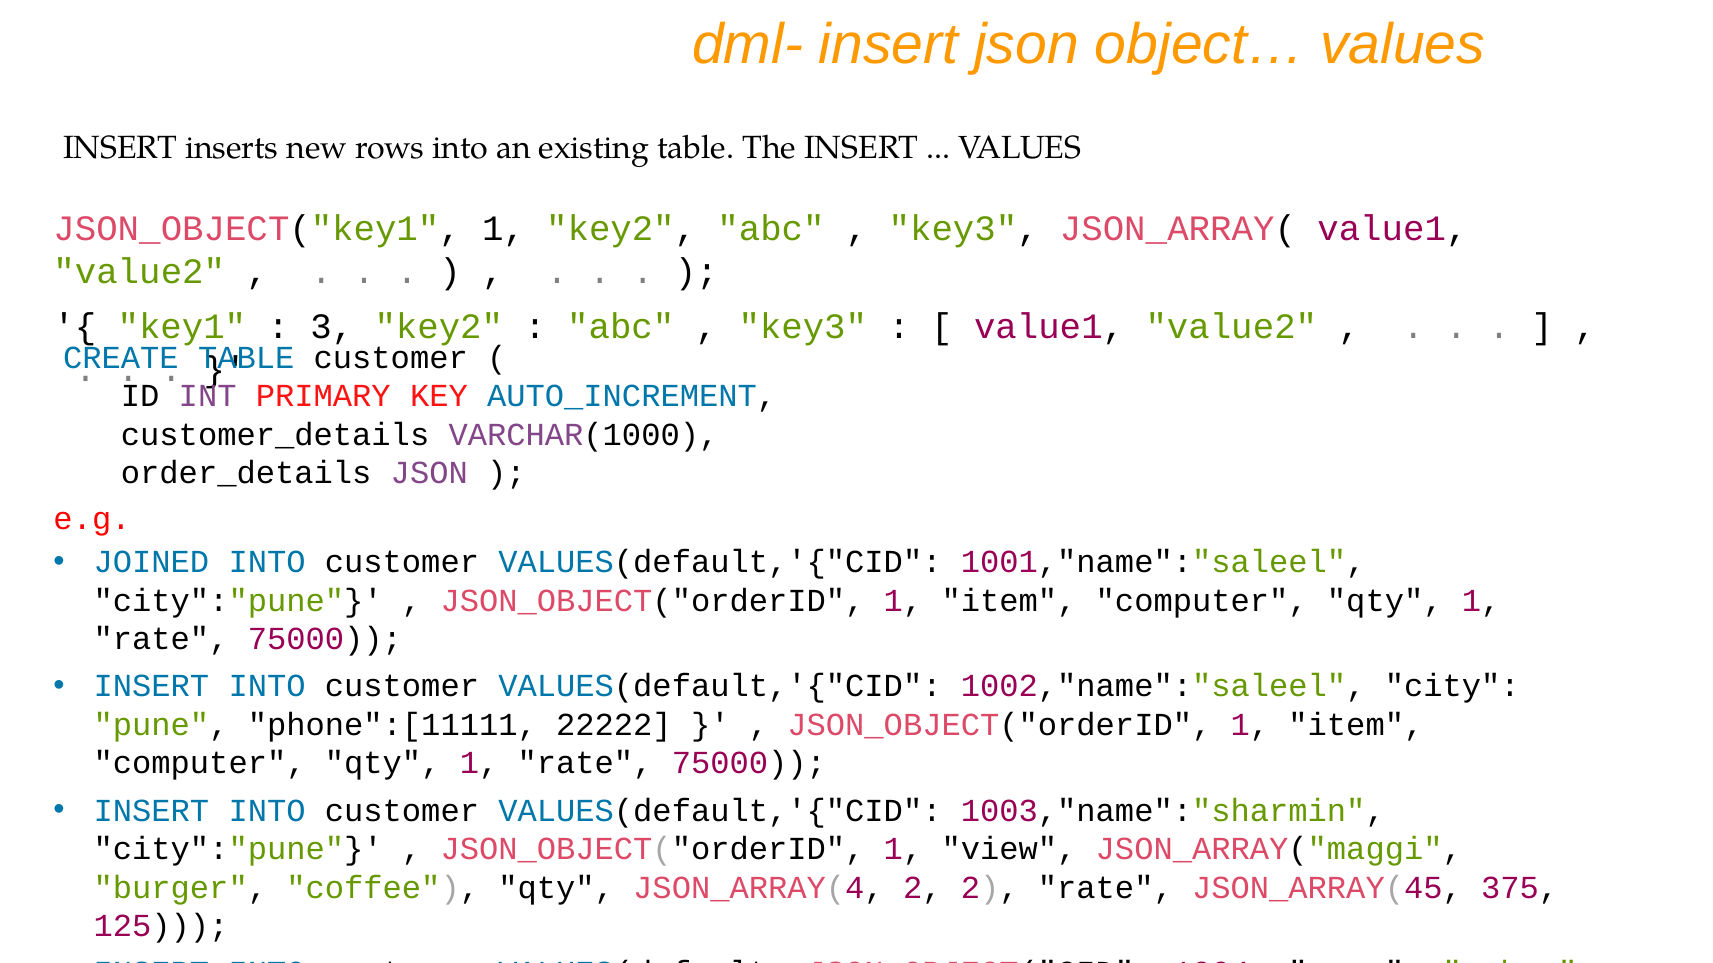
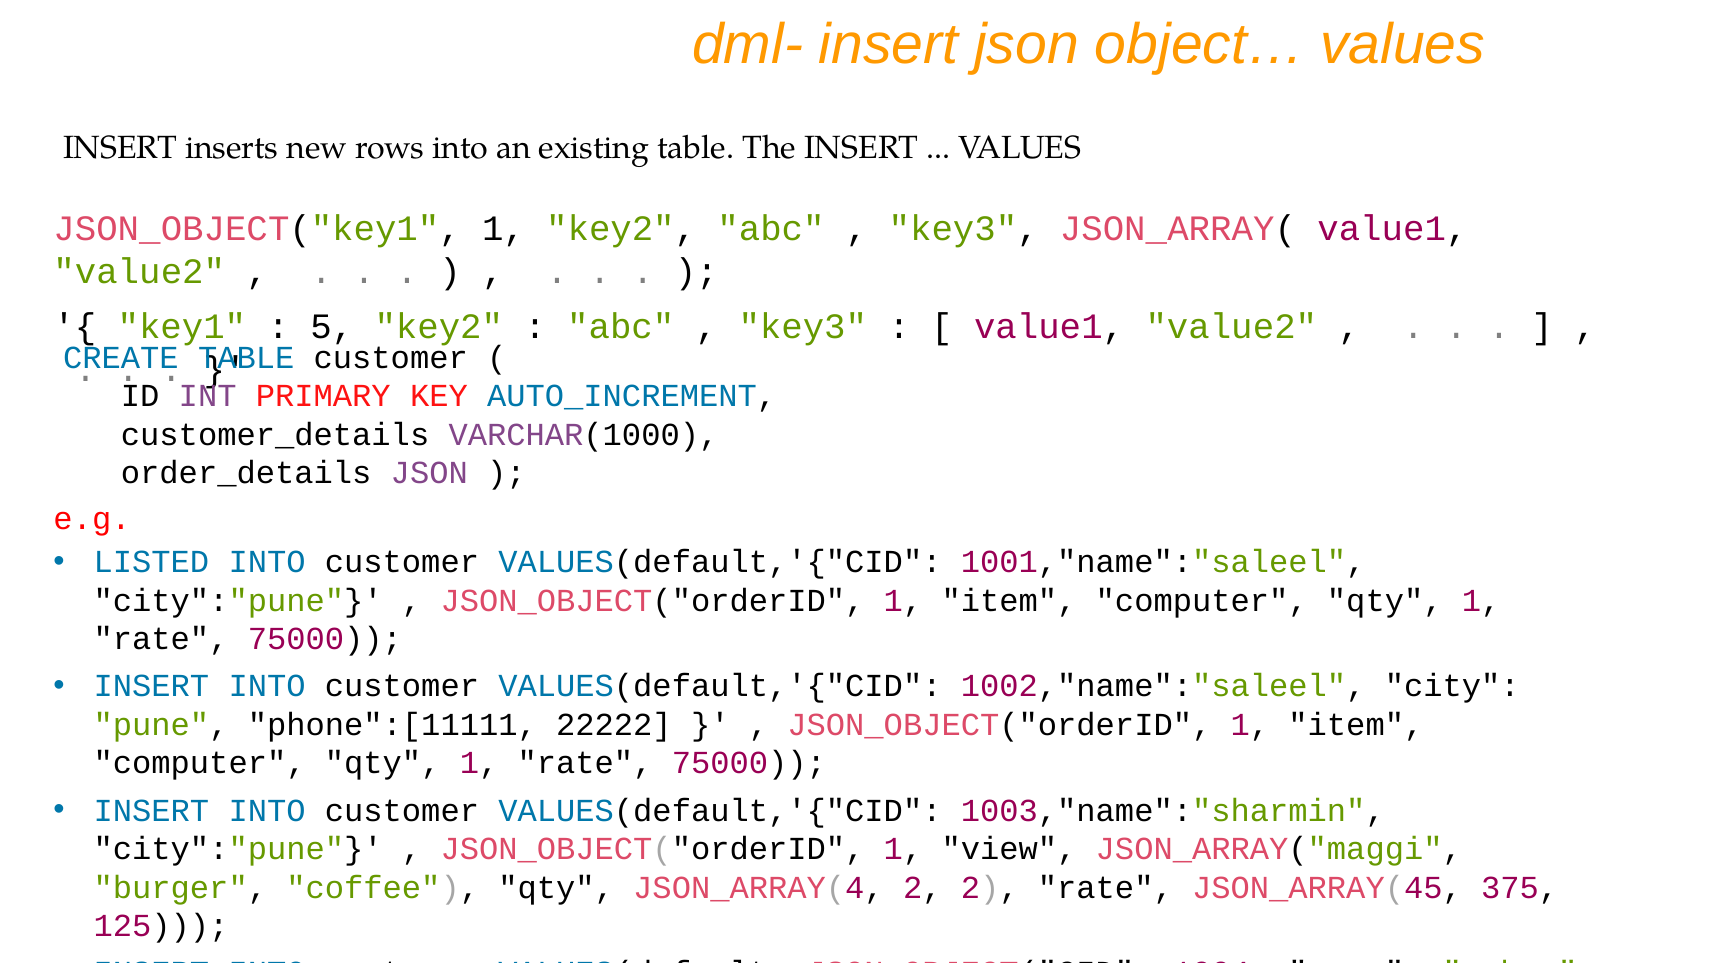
3: 3 -> 5 (332, 327)
JOINED: JOINED -> LISTED (151, 563)
